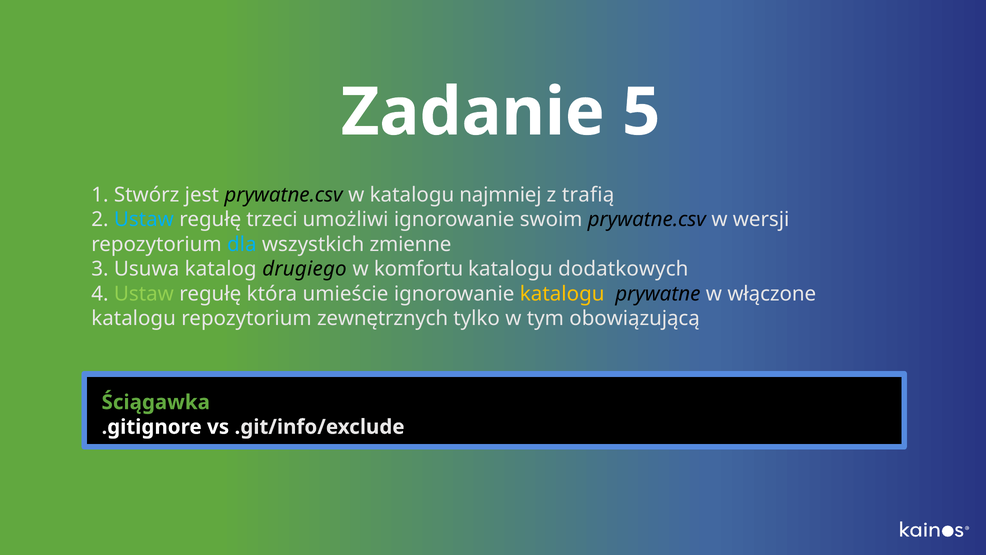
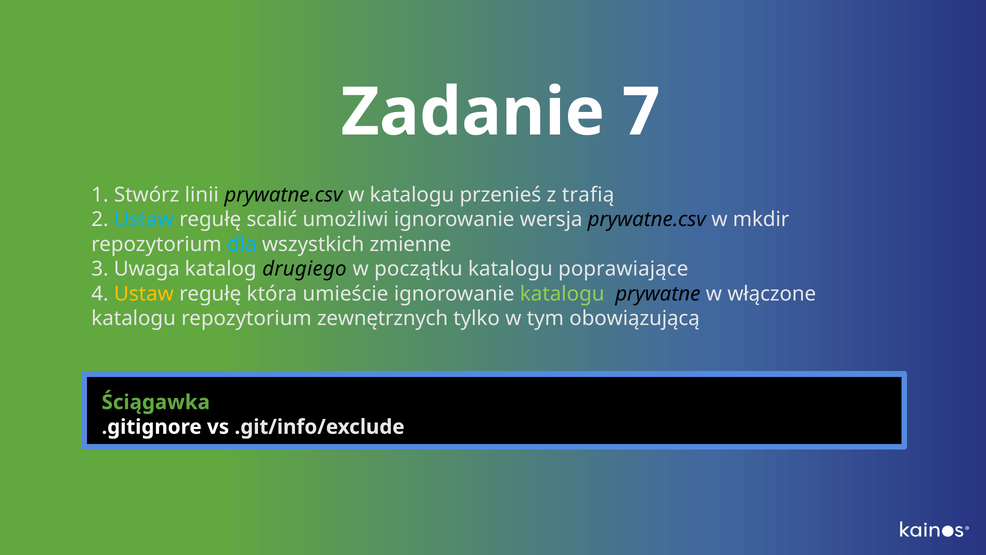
5: 5 -> 7 (641, 112)
jest: jest -> linii (202, 195)
najmniej: najmniej -> przenieś (500, 195)
trzeci: trzeci -> scalić (272, 220)
swoim: swoim -> wersja (551, 220)
wersji: wersji -> mkdir (761, 220)
Usuwa: Usuwa -> Uwaga (147, 269)
komfortu: komfortu -> początku (418, 269)
dodatkowych: dodatkowych -> poprawiające (623, 269)
Ustaw colour: light green -> yellow (144, 294)
katalogu colour: yellow -> light green (562, 294)
